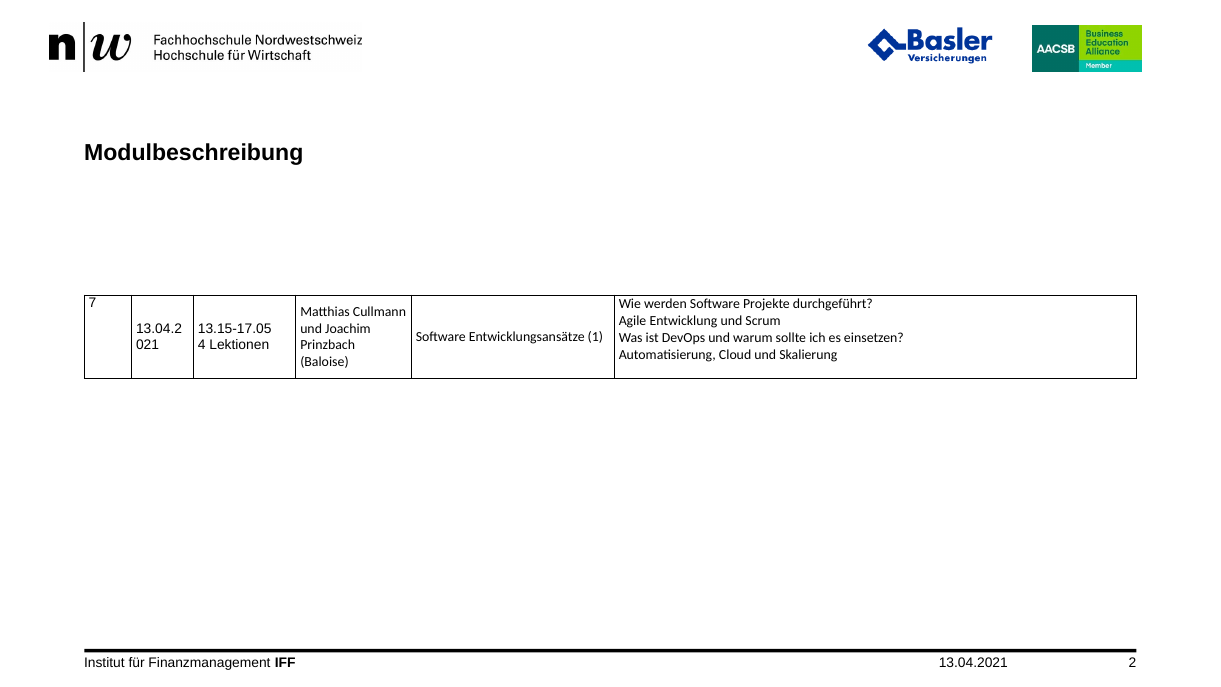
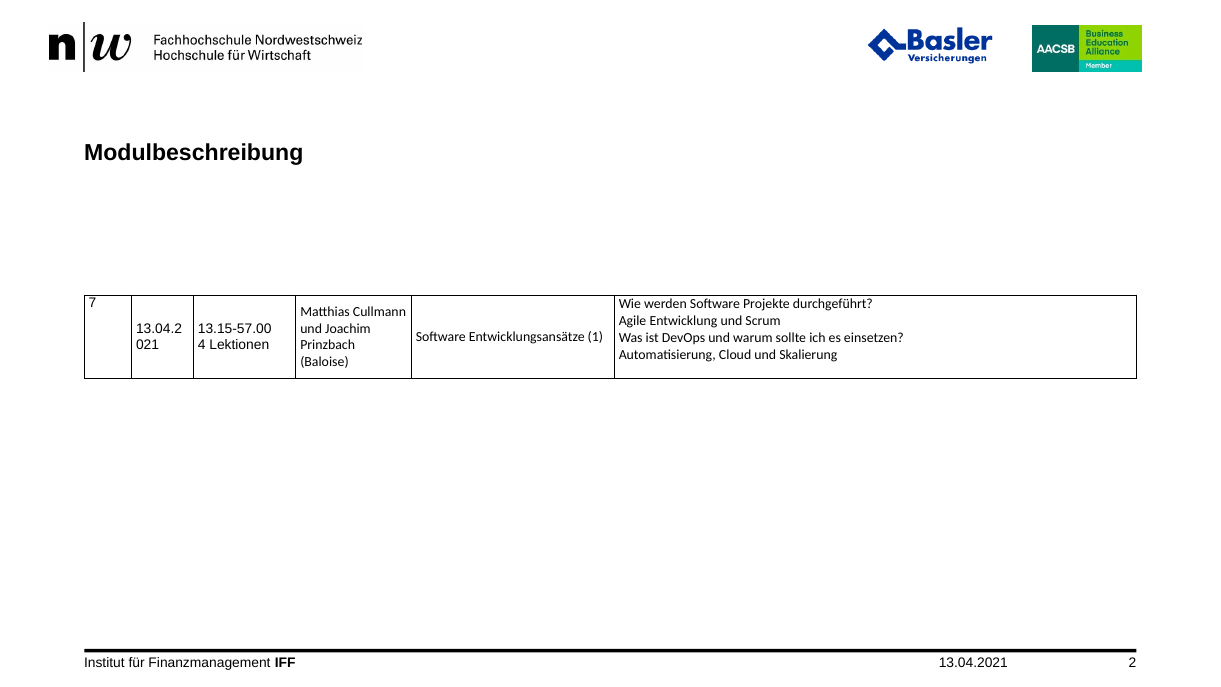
13.15-17.05: 13.15-17.05 -> 13.15-57.00 (235, 329)
